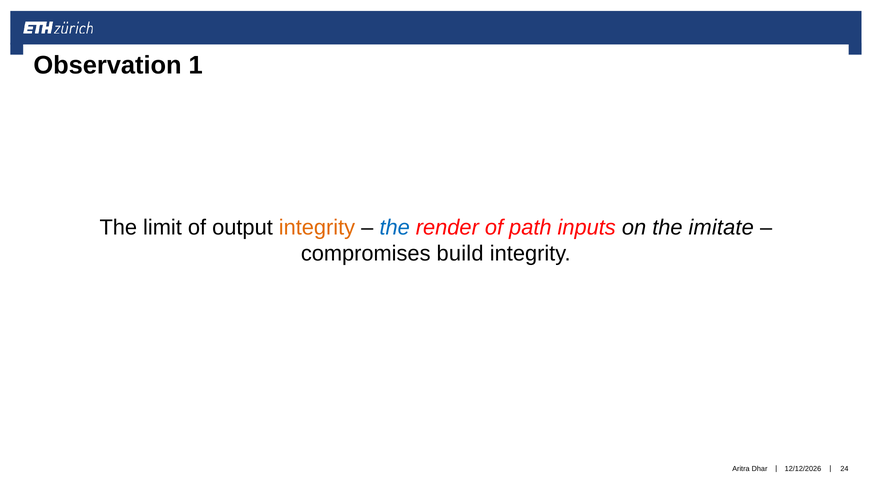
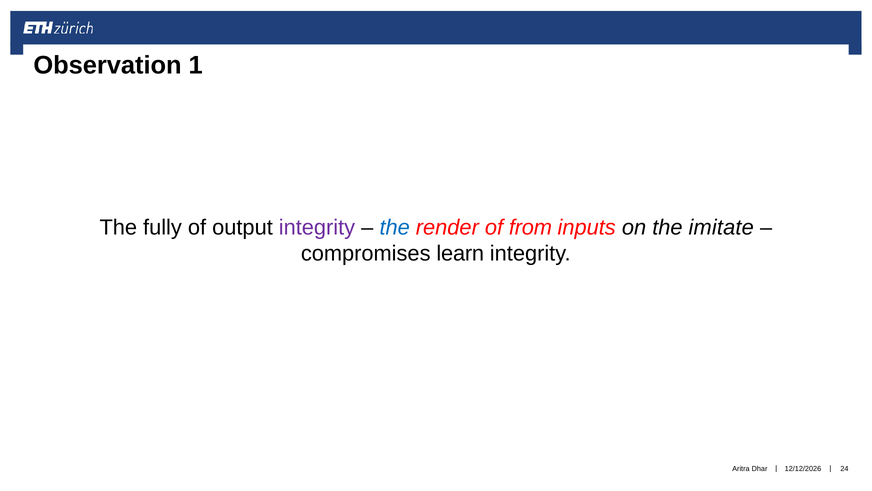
limit: limit -> fully (162, 227)
integrity colour: orange -> purple (317, 227)
path: path -> from (530, 227)
build: build -> learn (460, 253)
